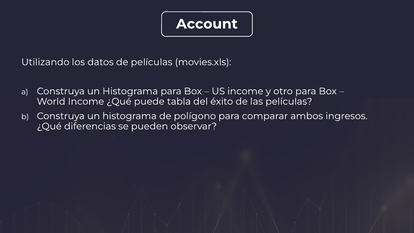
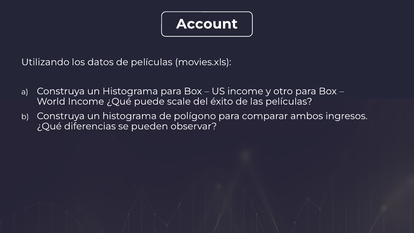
tabla: tabla -> scale (179, 101)
